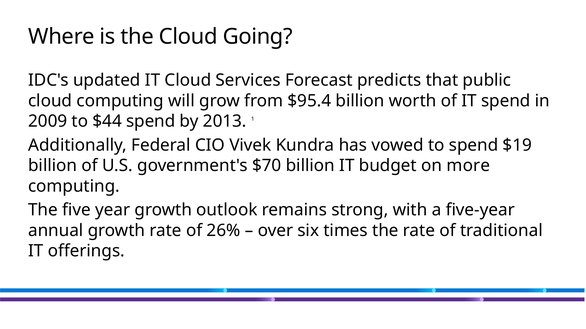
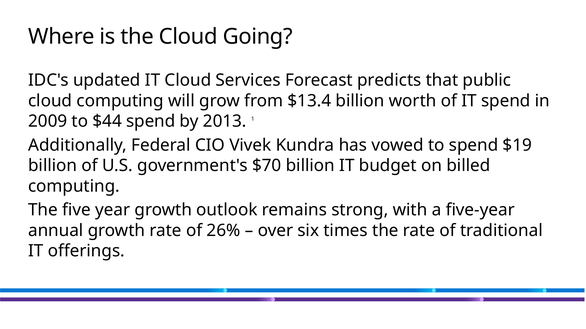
$95.4: $95.4 -> $13.4 (309, 101)
more: more -> billed (468, 166)
